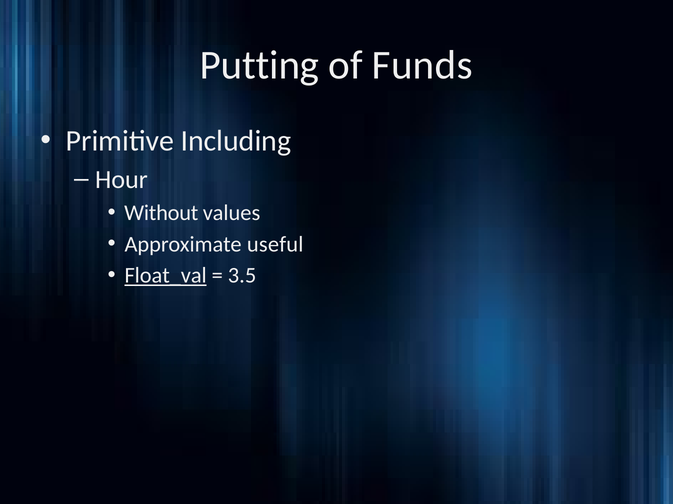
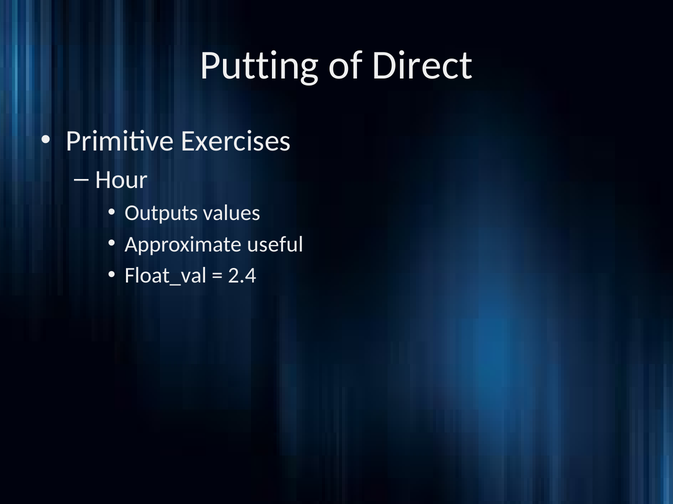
Funds: Funds -> Direct (422, 65)
Including: Including -> Exercises (236, 141)
Without: Without -> Outputs (161, 213)
Float_val underline: present -> none (166, 276)
3.5: 3.5 -> 2.4 (242, 276)
